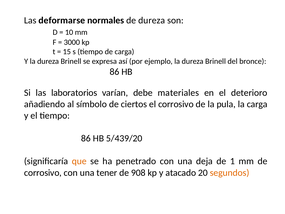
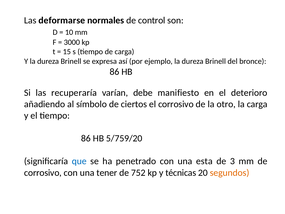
de dureza: dureza -> control (152, 20)
laboratorios: laboratorios -> recuperaría (74, 93)
materiales: materiales -> manifiesto (178, 93)
pula: pula -> otro (226, 104)
5/439/20: 5/439/20 -> 5/759/20 (124, 138)
que colour: orange -> blue (79, 161)
deja: deja -> esta (204, 161)
1: 1 -> 3 (232, 161)
908: 908 -> 752 (138, 172)
atacado: atacado -> técnicas (181, 172)
